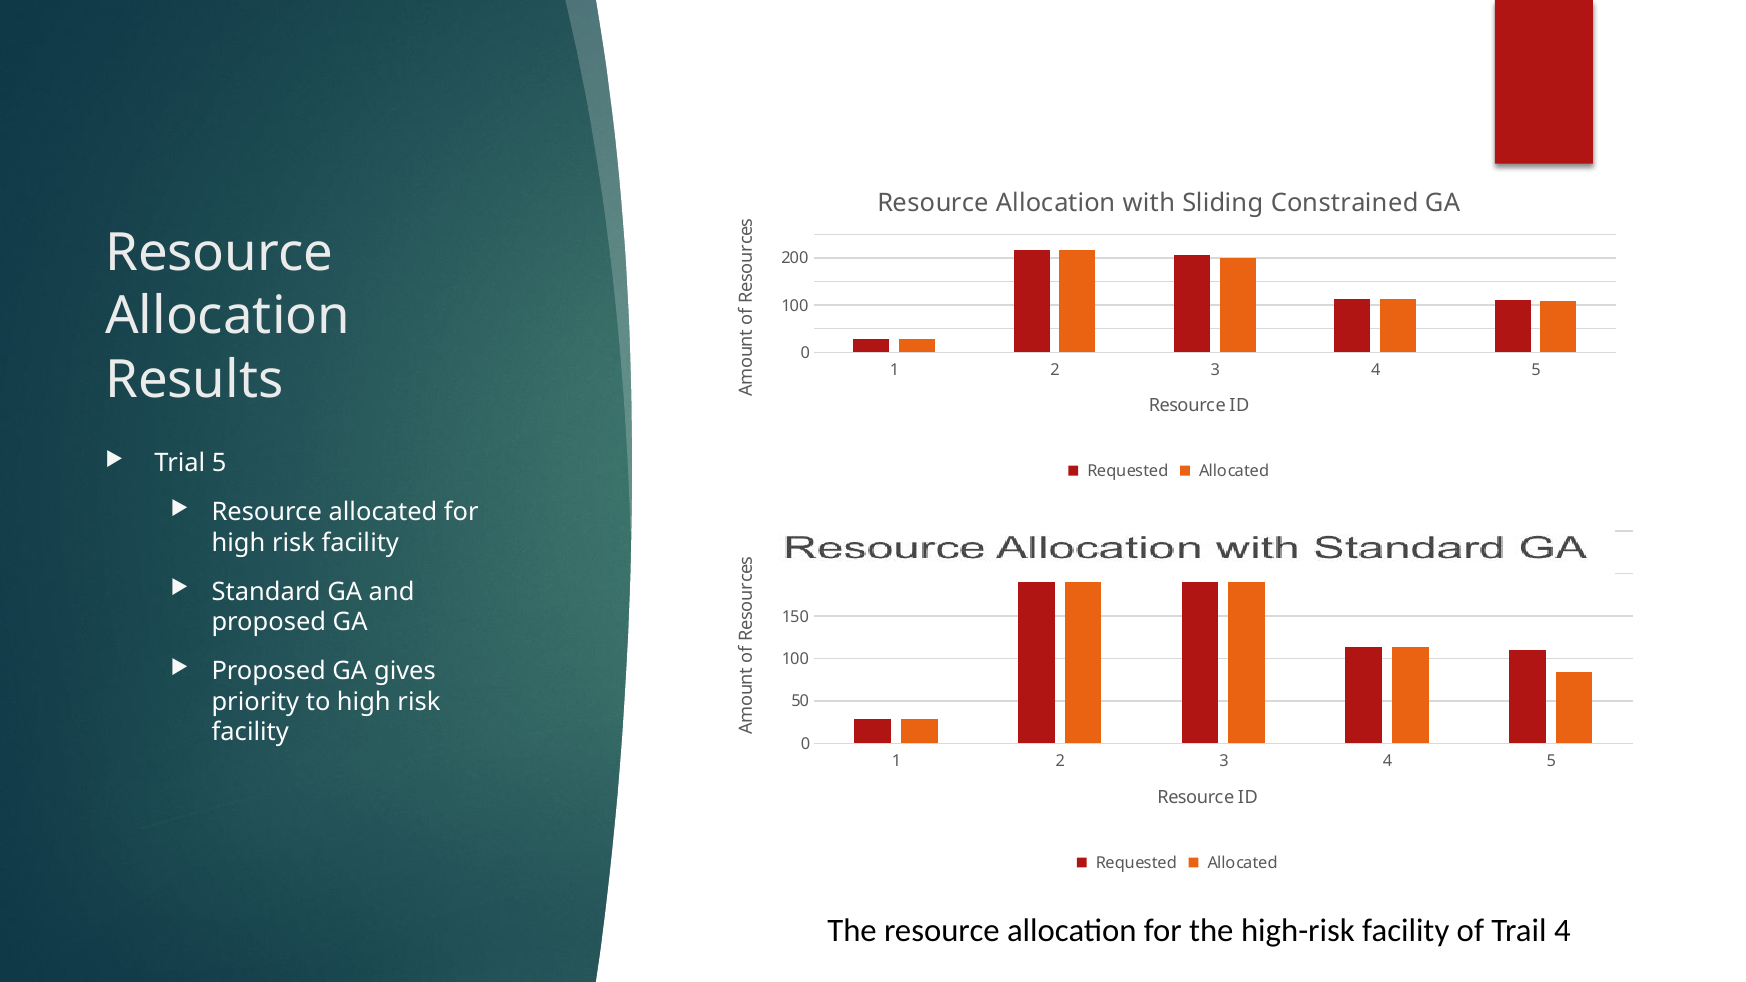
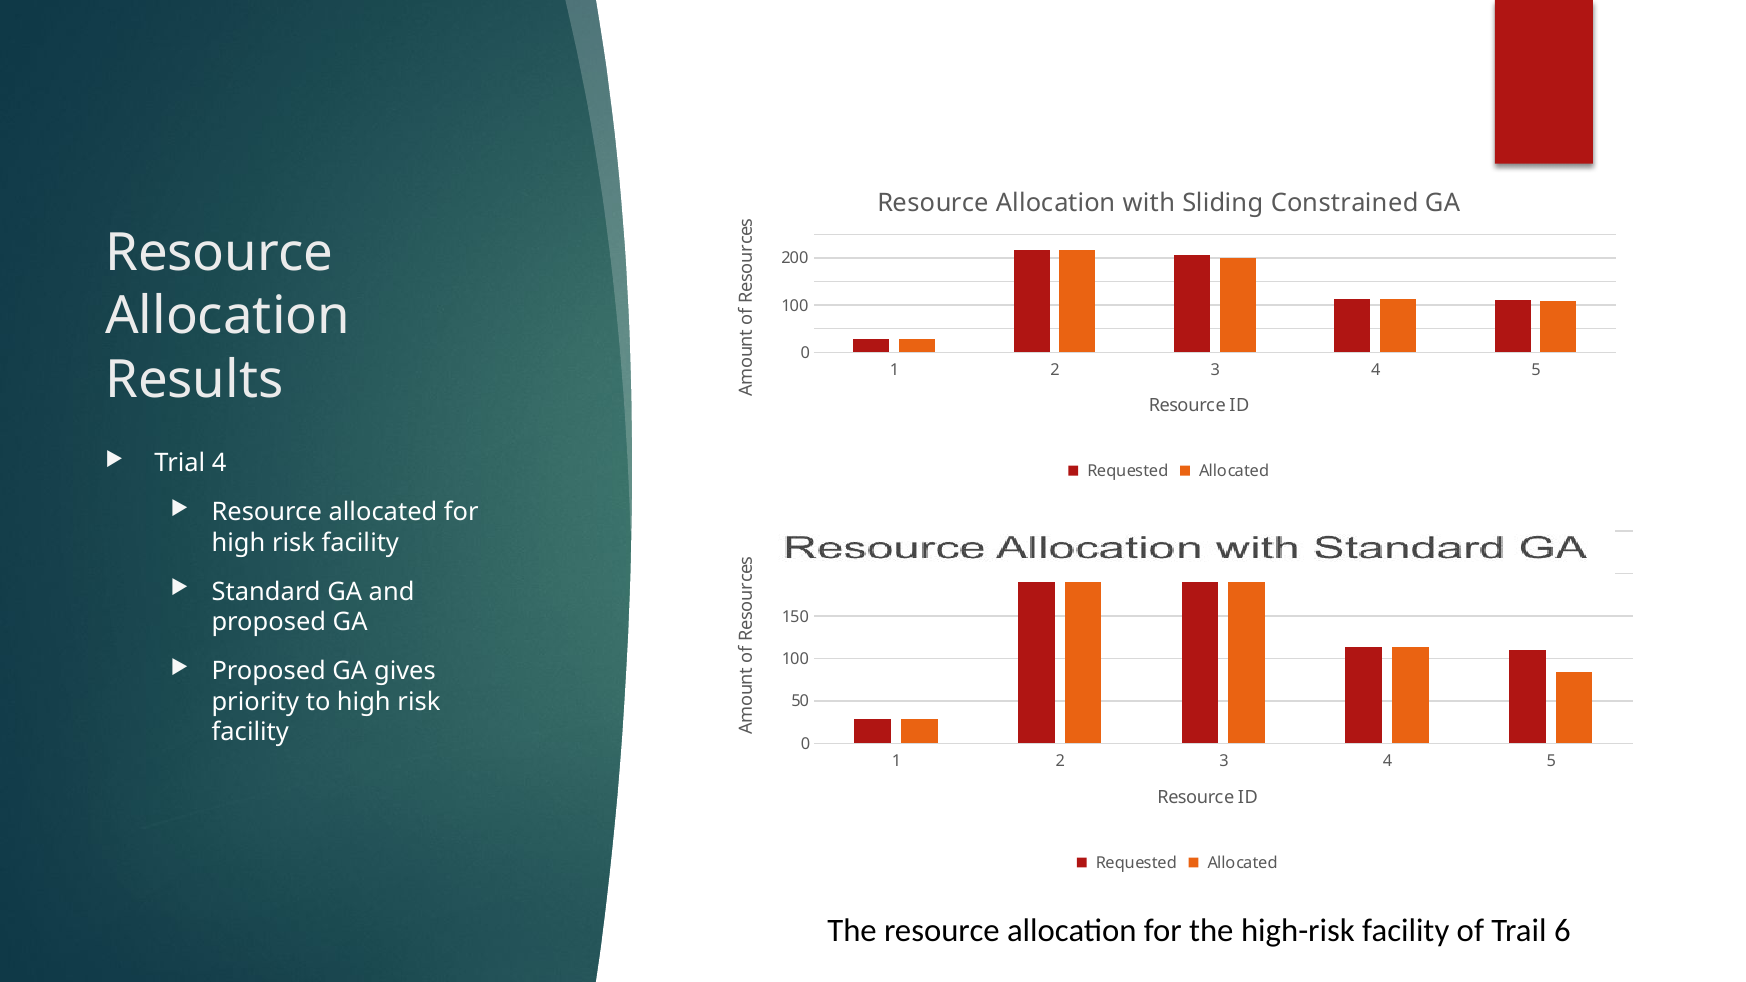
Trial 5: 5 -> 4 (219, 464)
Trail 4: 4 -> 6 (1562, 931)
